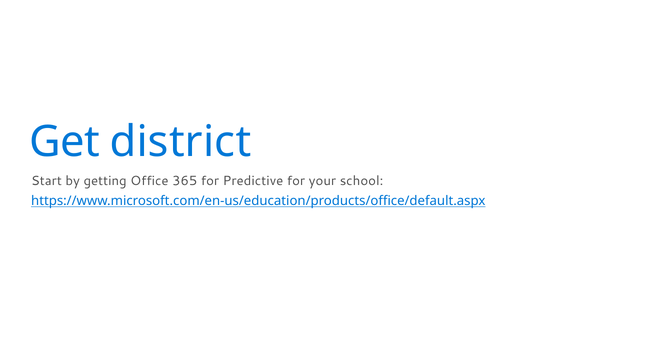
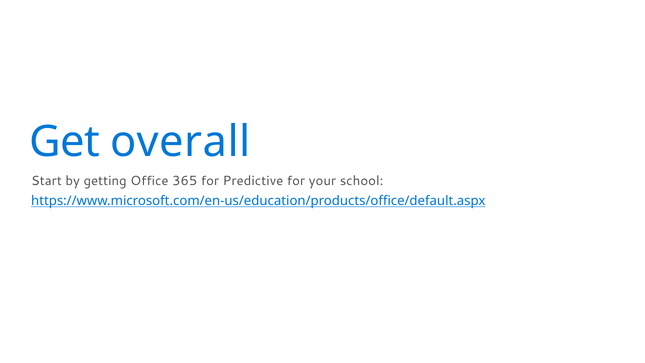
district: district -> overall (180, 142)
